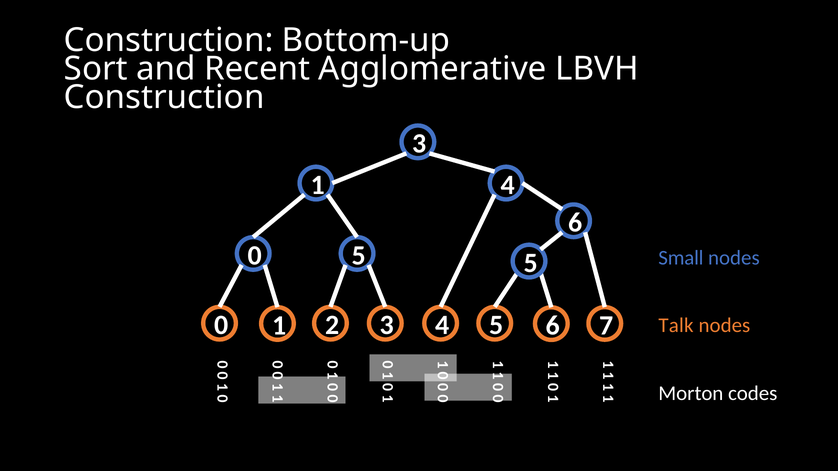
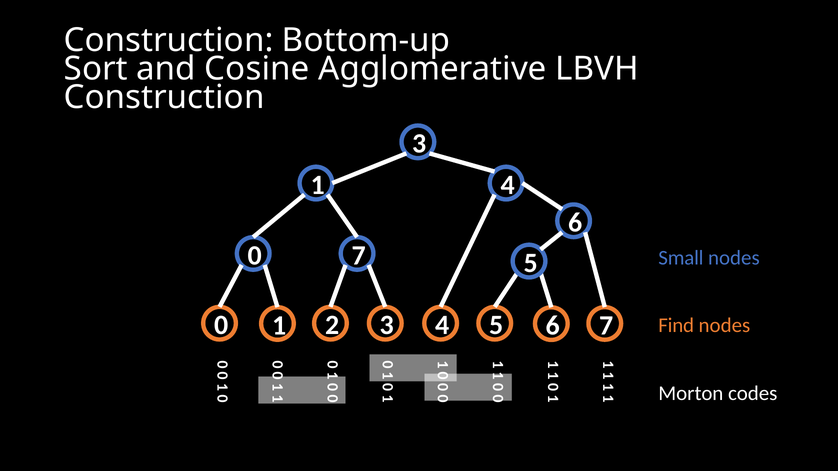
Recent: Recent -> Cosine (257, 69)
0 5: 5 -> 7 (359, 256)
Talk: Talk -> Find (676, 326)
